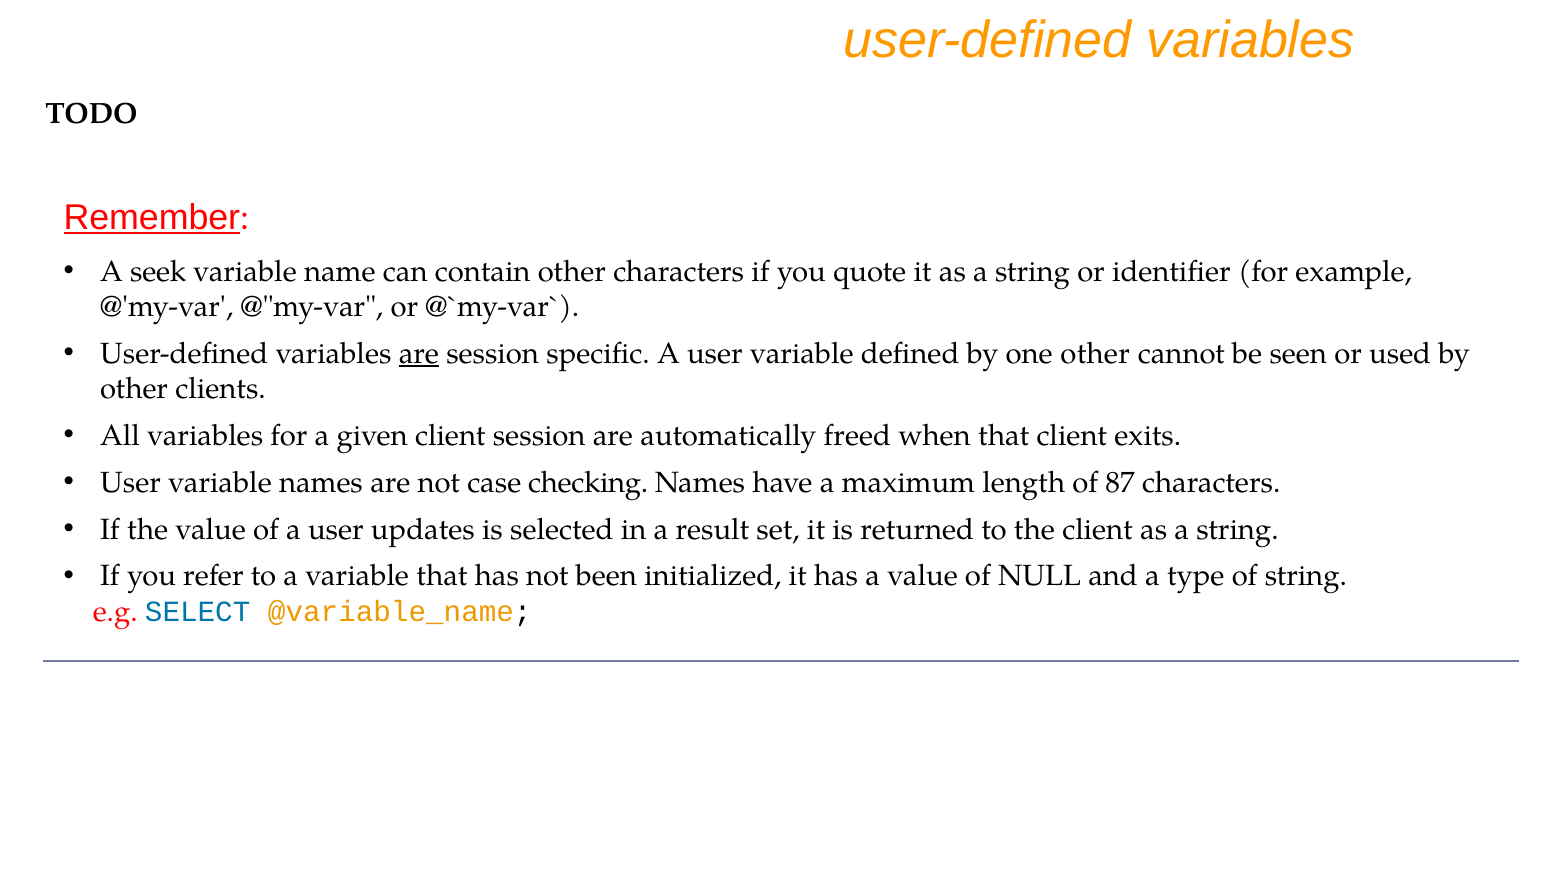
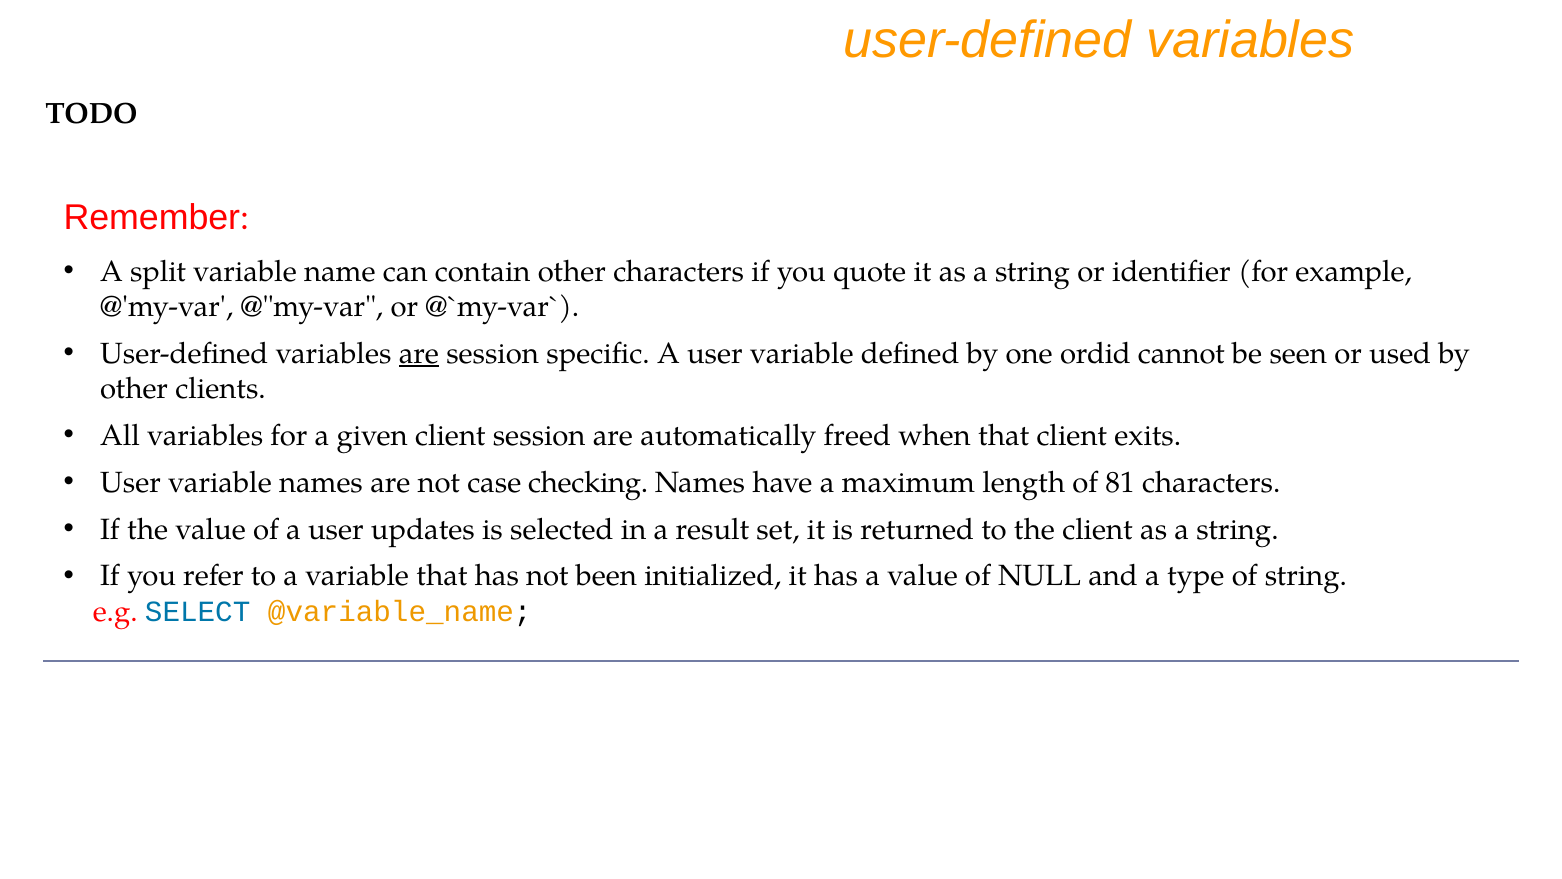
Remember underline: present -> none (152, 217)
seek: seek -> split (158, 271)
one other: other -> ordid (1095, 353)
87: 87 -> 81 (1120, 482)
